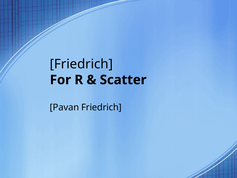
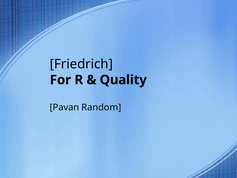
Scatter: Scatter -> Quality (123, 80)
Pavan Friedrich: Friedrich -> Random (101, 107)
